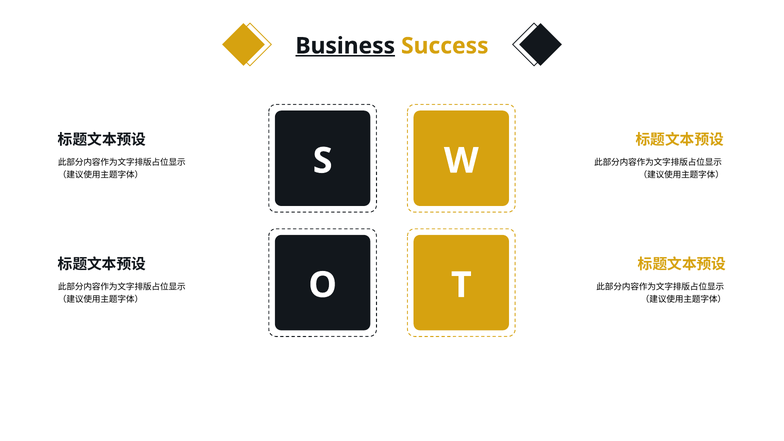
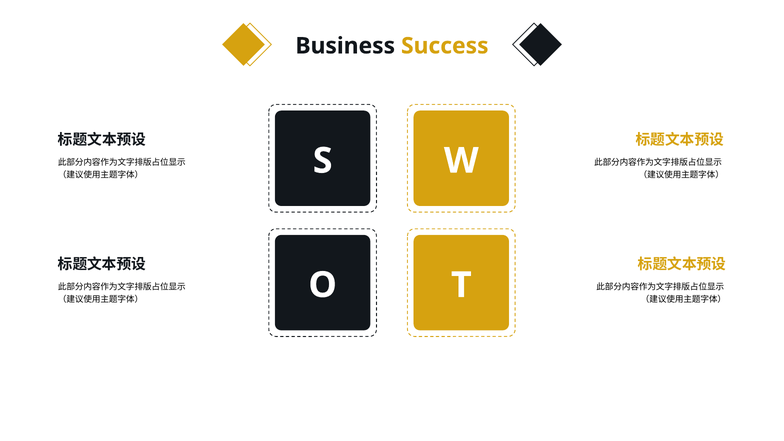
Business underline: present -> none (345, 46)
